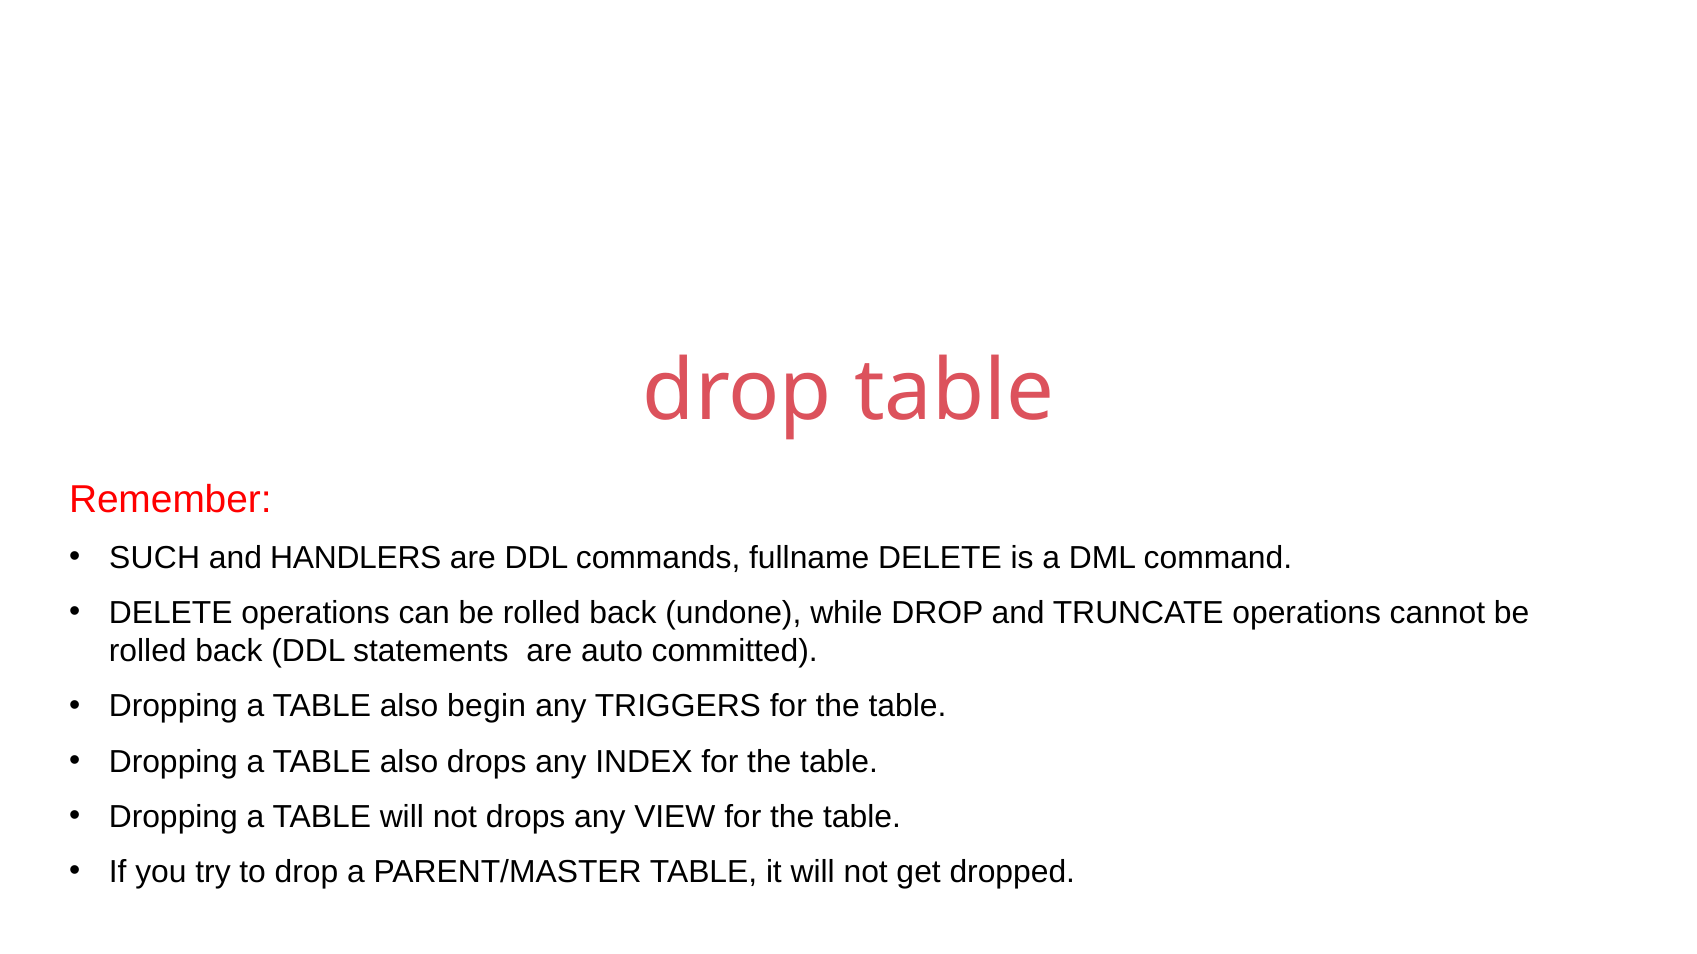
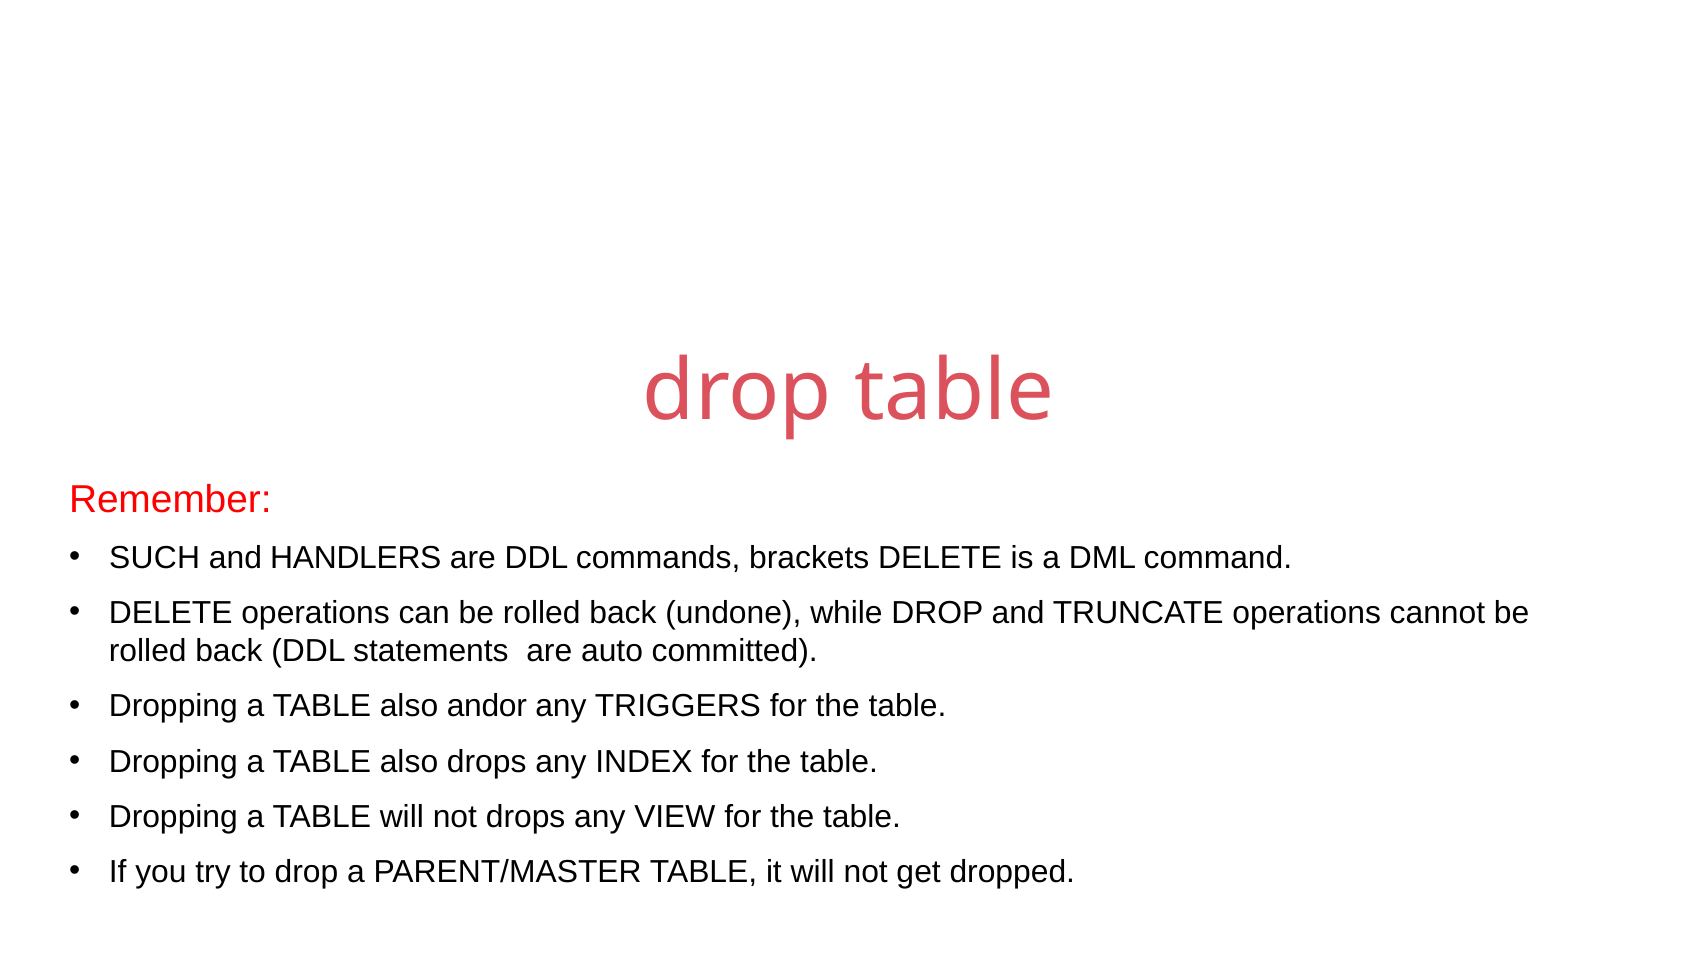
fullname: fullname -> brackets (809, 558)
begin: begin -> andor (487, 707)
